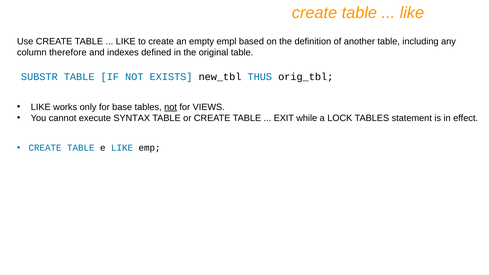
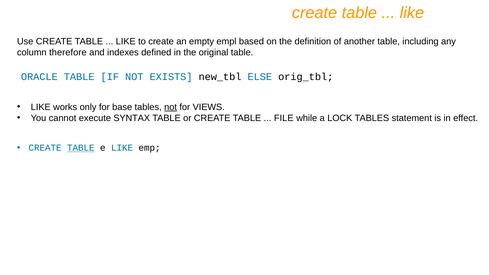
SUBSTR: SUBSTR -> ORACLE (39, 77)
THUS: THUS -> ELSE (260, 77)
EXIT: EXIT -> FILE (284, 118)
TABLE underline: none -> present (81, 148)
